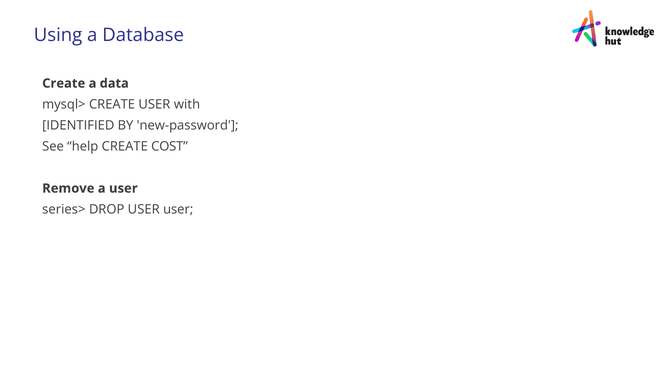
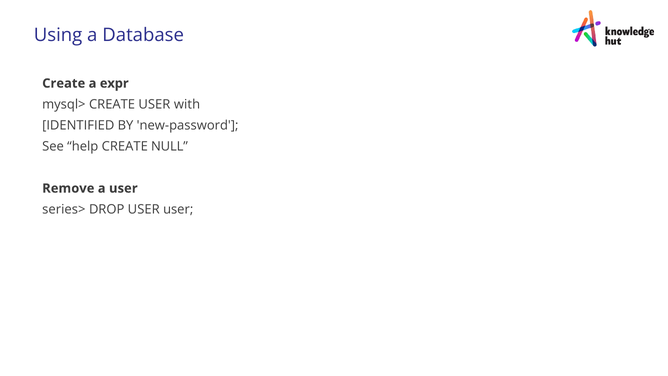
data: data -> expr (114, 83)
COST: COST -> NULL (169, 146)
